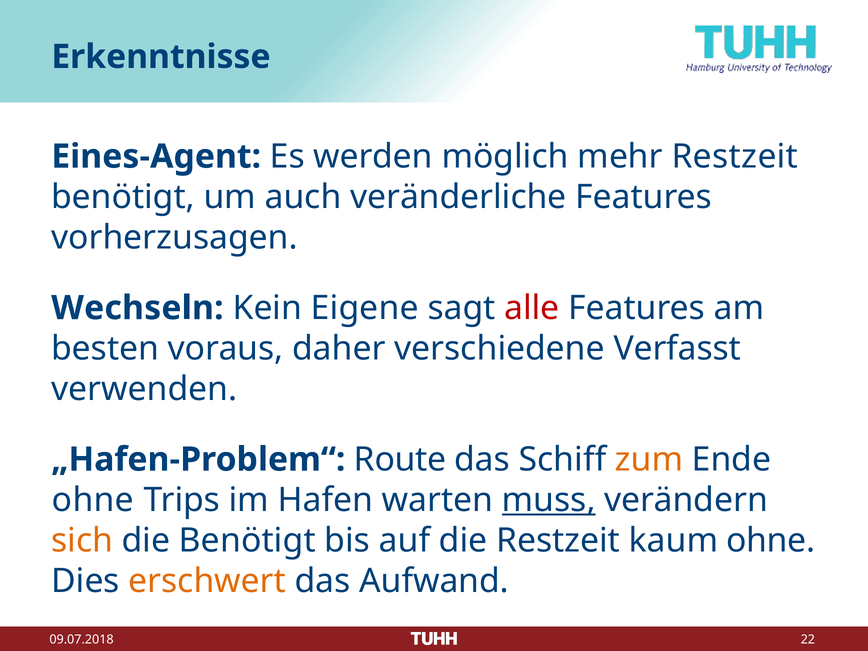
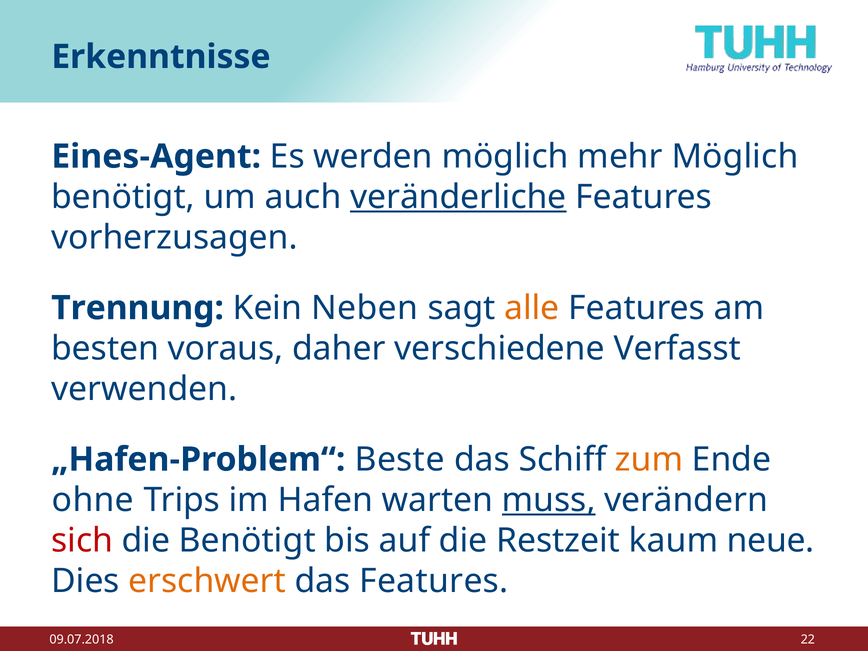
mehr Restzeit: Restzeit -> Möglich (735, 157)
veränderliche underline: none -> present (458, 197)
Wechseln: Wechseln -> Trennung (138, 308)
Eigene: Eigene -> Neben (365, 308)
alle colour: red -> orange (532, 308)
Route: Route -> Beste (400, 460)
sich colour: orange -> red (82, 541)
kaum ohne: ohne -> neue (771, 541)
das Aufwand: Aufwand -> Features (434, 581)
